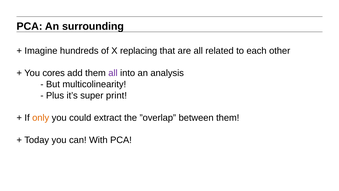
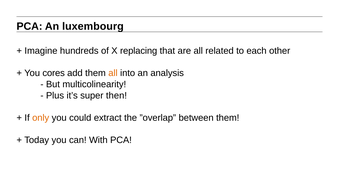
surrounding: surrounding -> luxembourg (93, 26)
all colour: purple -> orange (113, 73)
print: print -> then (116, 95)
